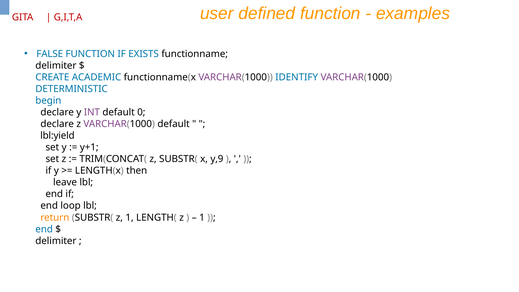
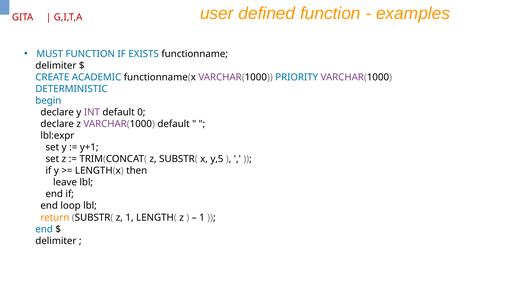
FALSE: FALSE -> MUST (50, 54)
IDENTIFY: IDENTIFY -> PRIORITY (297, 77)
lbl:yield: lbl:yield -> lbl:expr (57, 136)
y,9: y,9 -> y,5 (217, 159)
